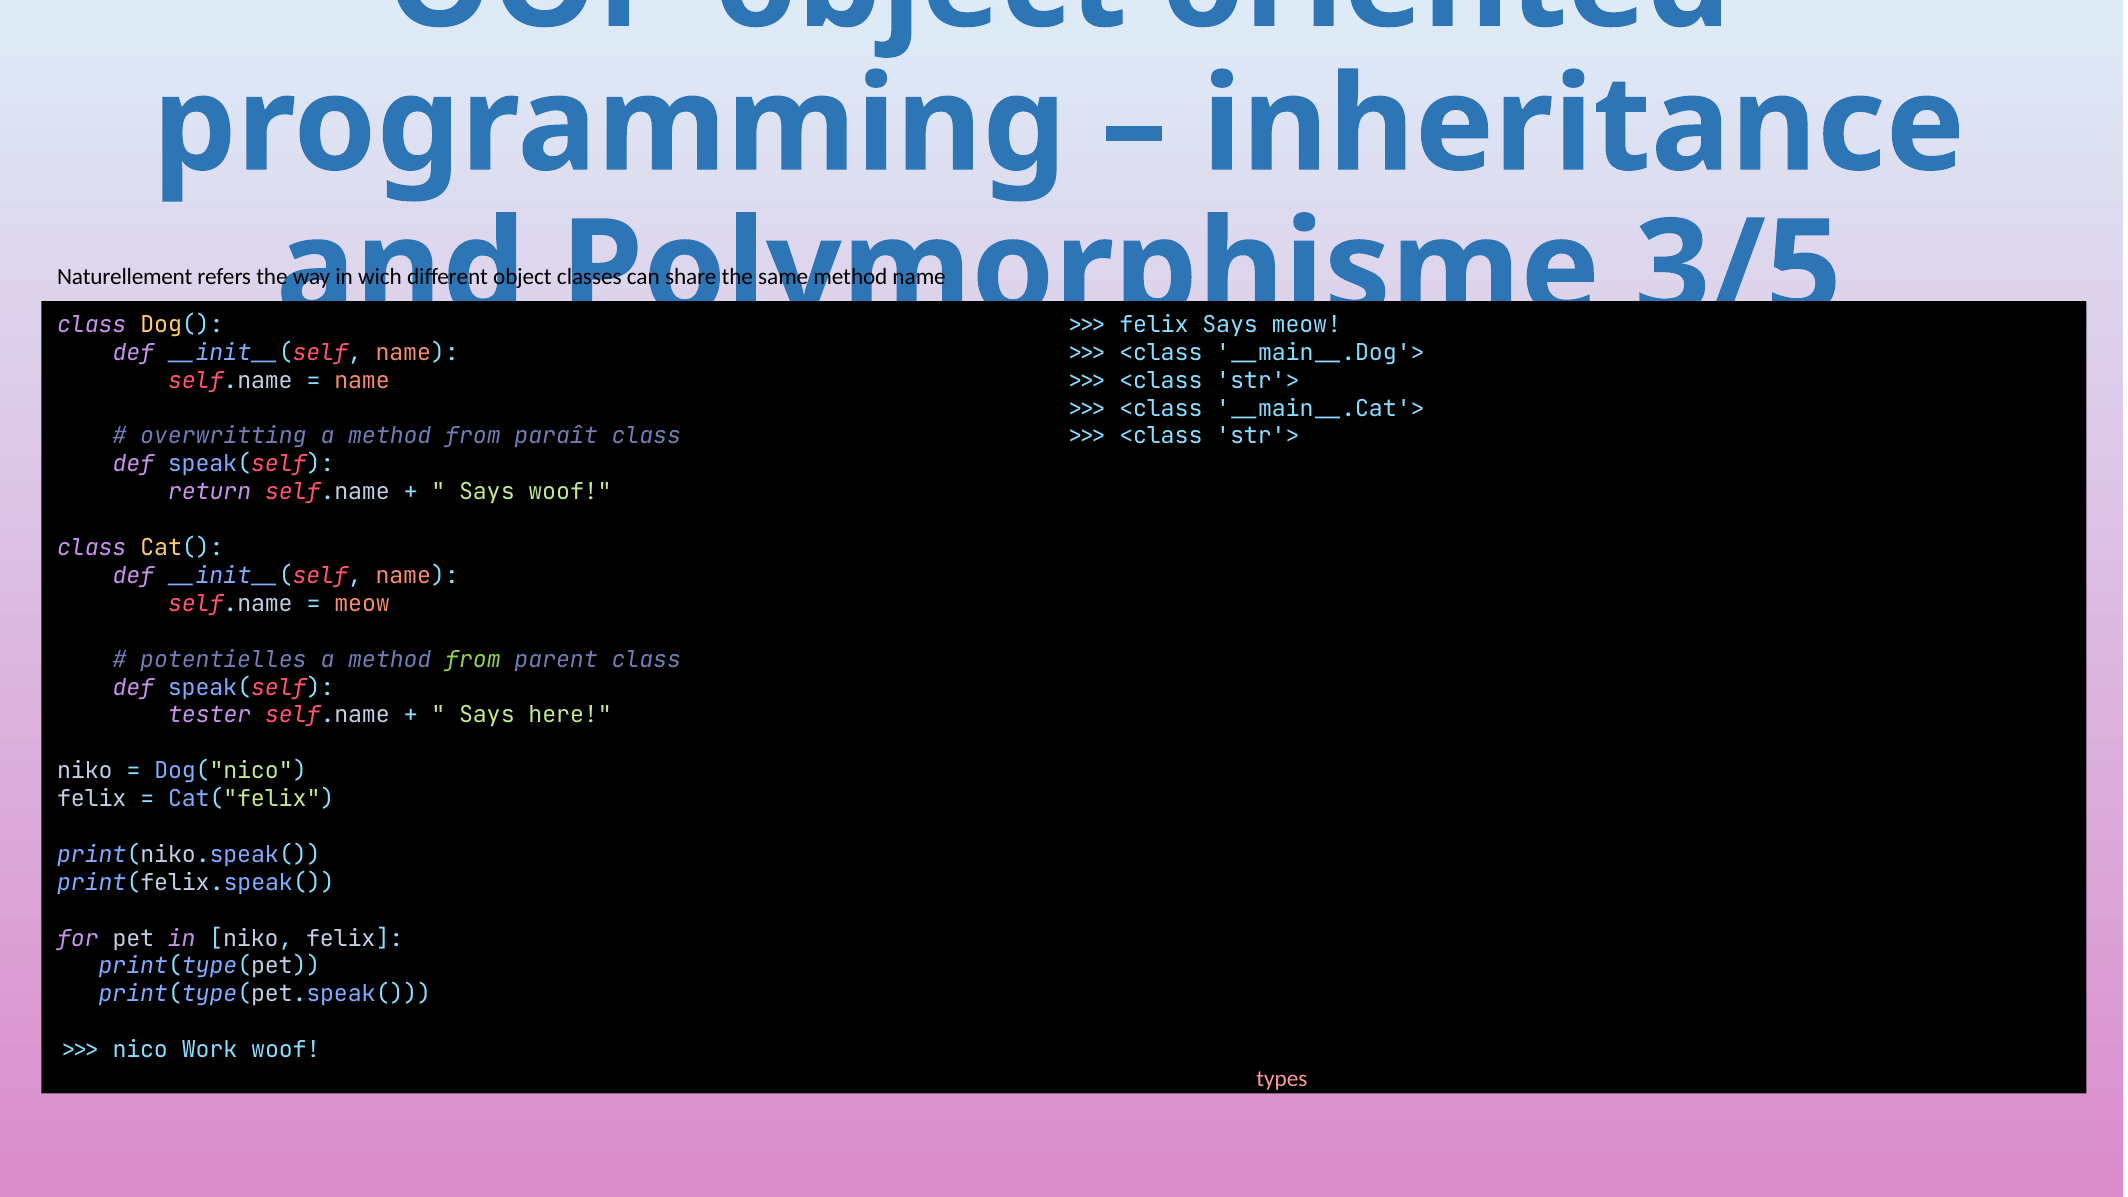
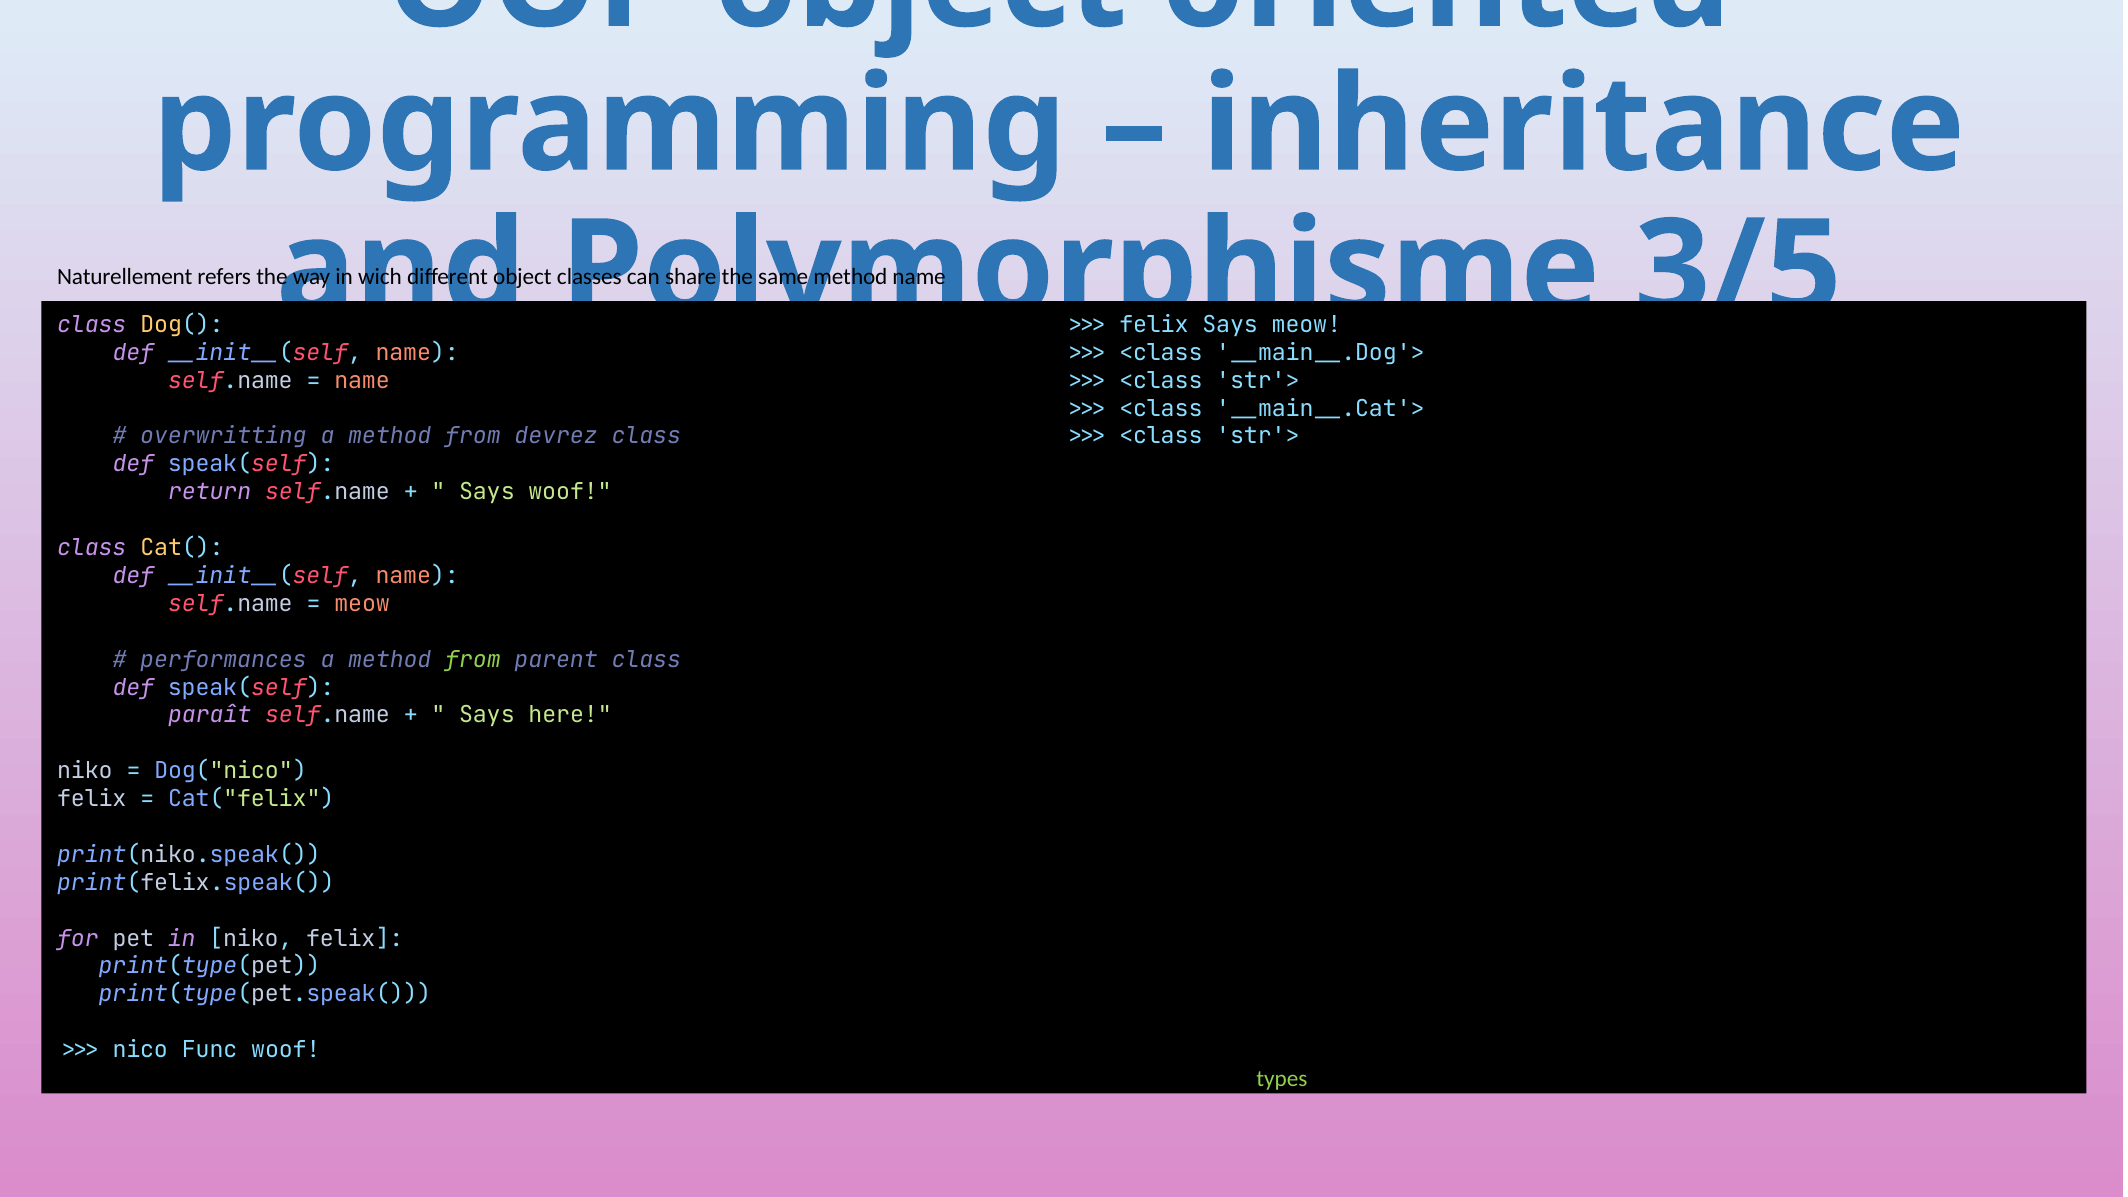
paraît: paraît -> devrez (556, 436)
potentielles: potentielles -> performances (223, 659)
tester: tester -> paraît (210, 715)
Work: Work -> Func (210, 1050)
types colour: pink -> light green (1282, 1079)
